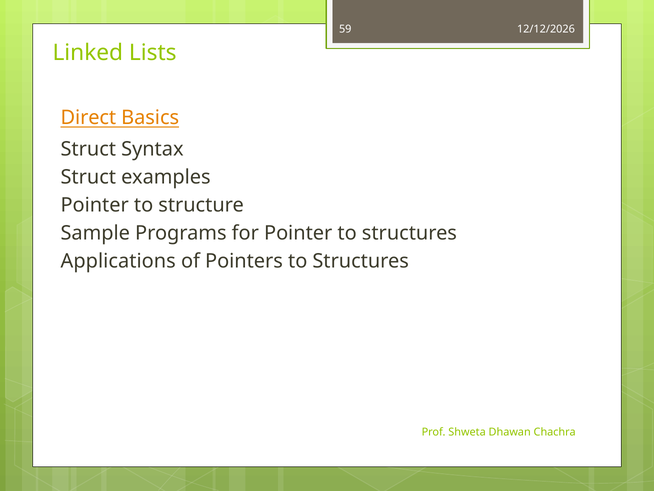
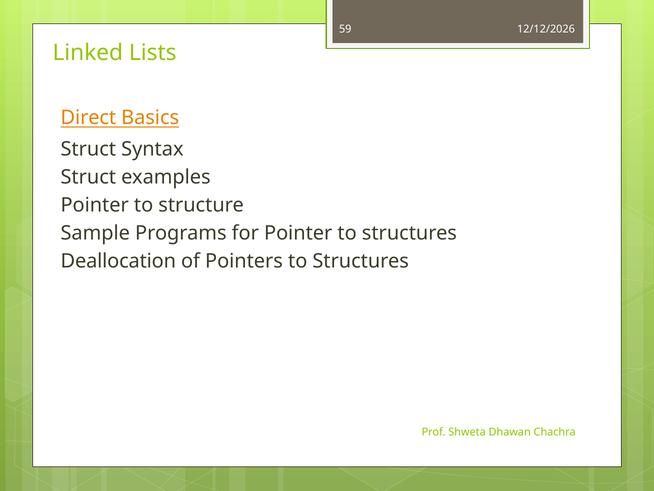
Applications: Applications -> Deallocation (118, 261)
